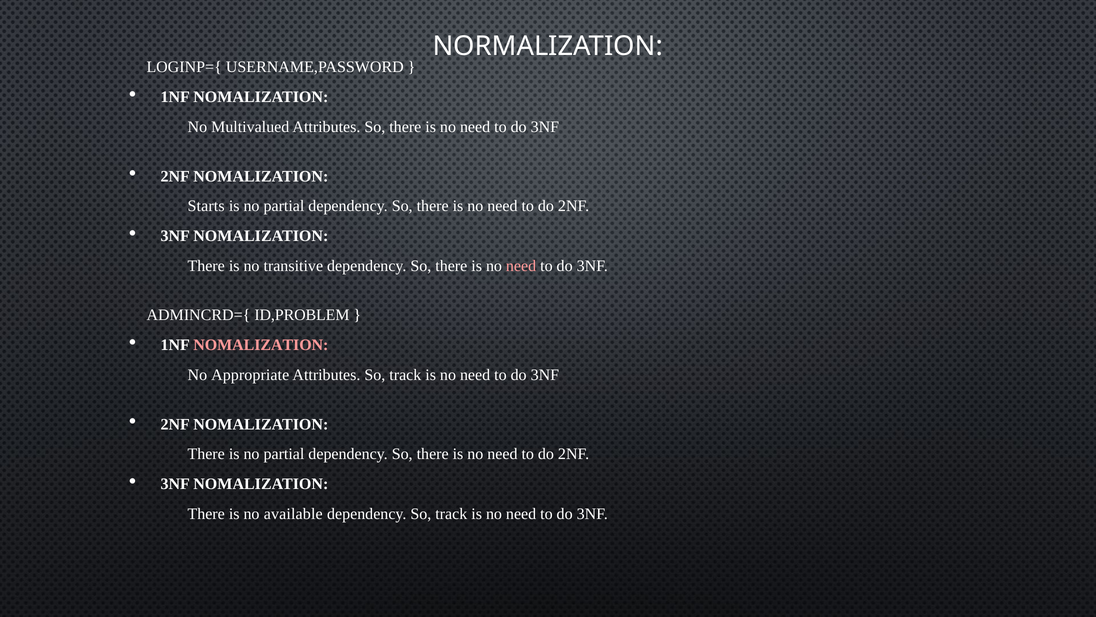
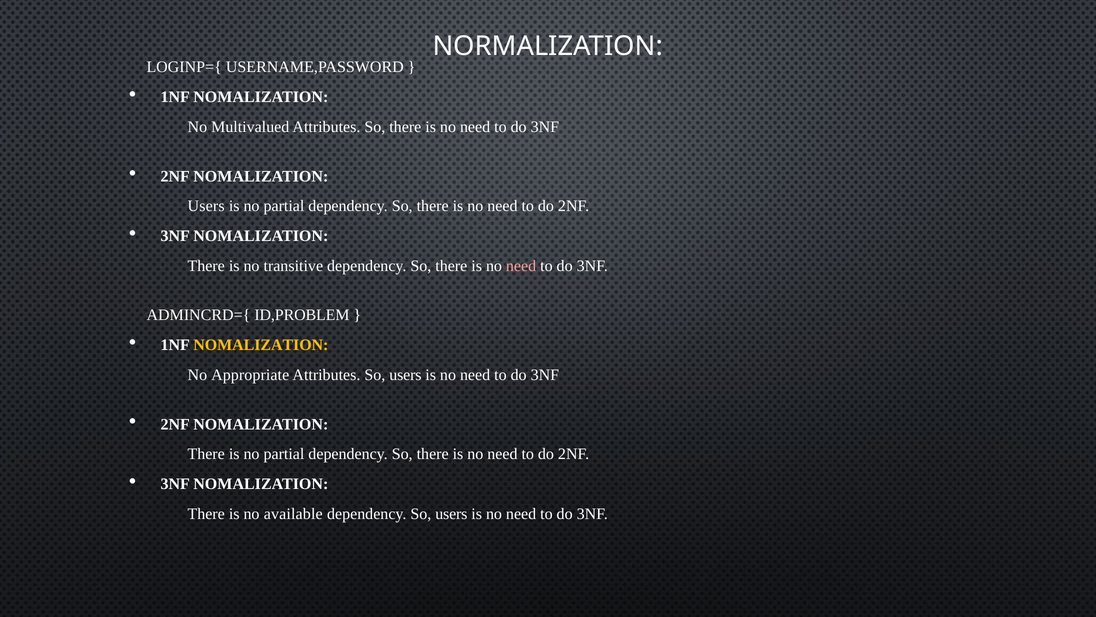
Starts: Starts -> Users (206, 206)
NOMALIZATION colour: pink -> yellow (261, 345)
Attributes So track: track -> users (405, 375)
dependency So track: track -> users (451, 514)
